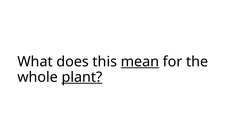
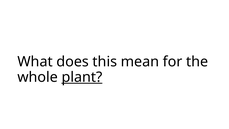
mean underline: present -> none (140, 62)
